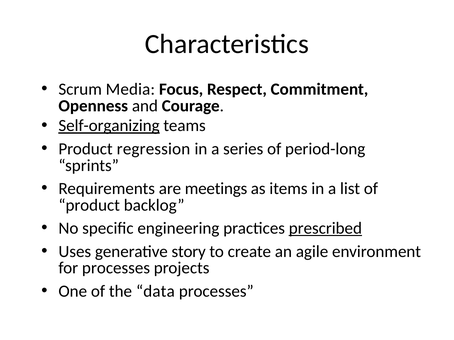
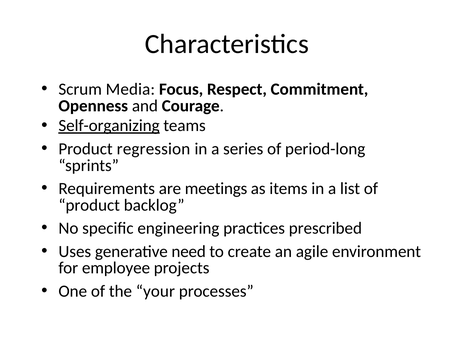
prescribed underline: present -> none (325, 229)
story: story -> need (189, 252)
for processes: processes -> employee (116, 268)
data: data -> your (155, 292)
